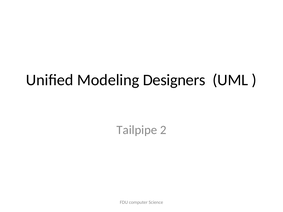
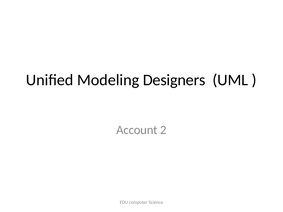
Tailpipe: Tailpipe -> Account (137, 130)
